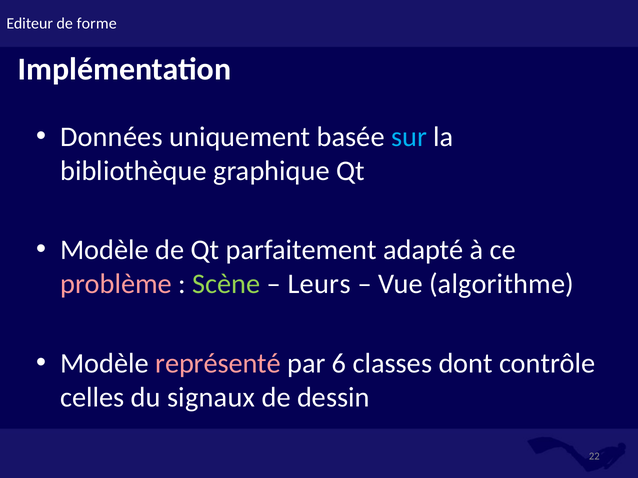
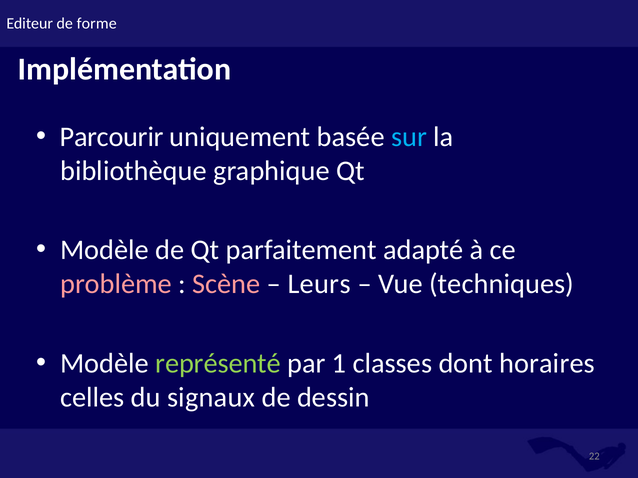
Données: Données -> Parcourir (112, 137)
Scène colour: light green -> pink (226, 284)
algorithme: algorithme -> techniques (502, 284)
représenté colour: pink -> light green (218, 364)
6: 6 -> 1 (339, 364)
contrôle: contrôle -> horaires (547, 364)
